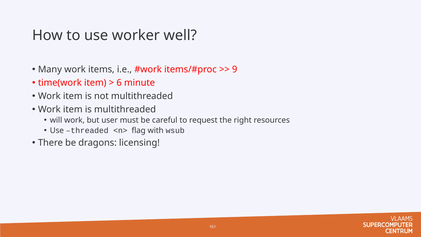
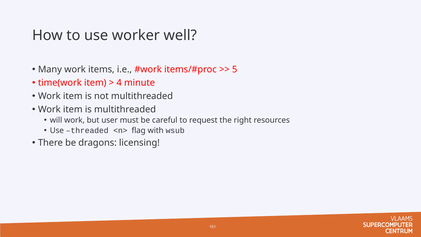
9: 9 -> 5 (235, 70)
6: 6 -> 4 (119, 83)
